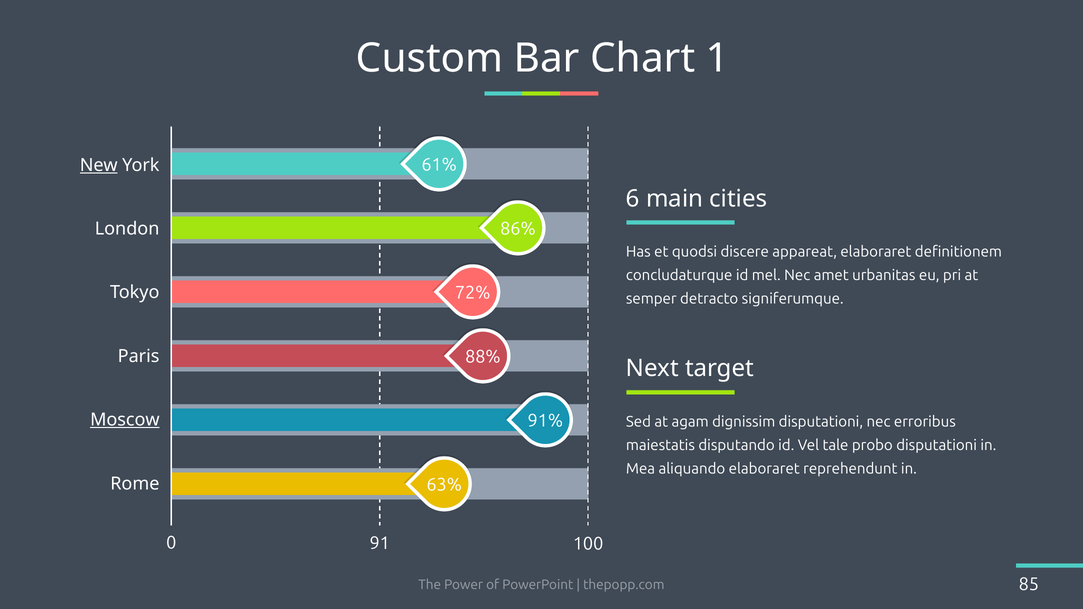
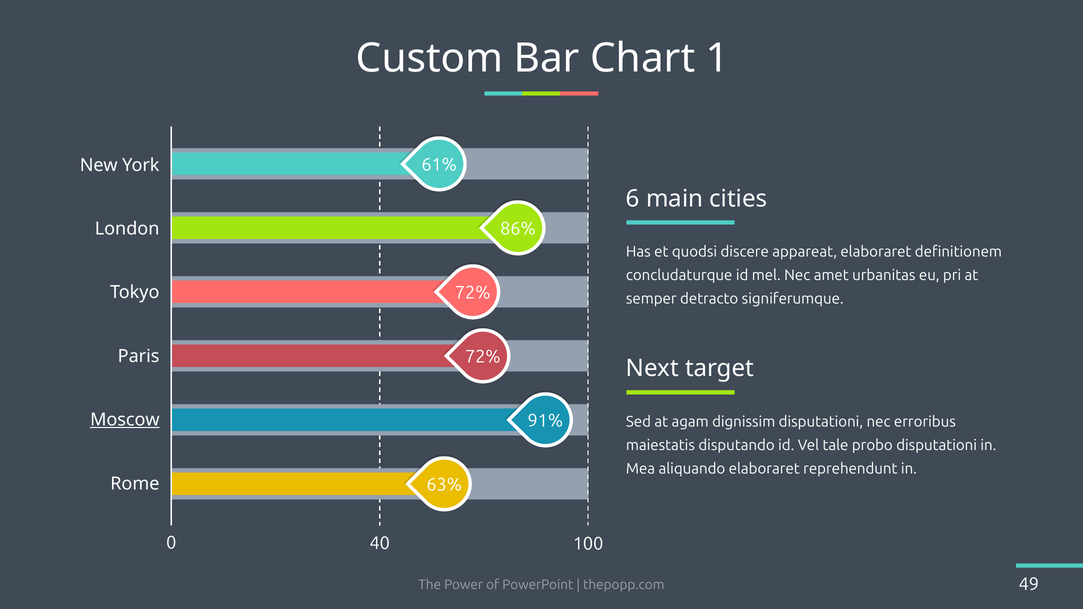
New underline: present -> none (99, 165)
88%: 88% -> 72% (483, 357)
91: 91 -> 40 (380, 543)
85: 85 -> 49 (1029, 584)
